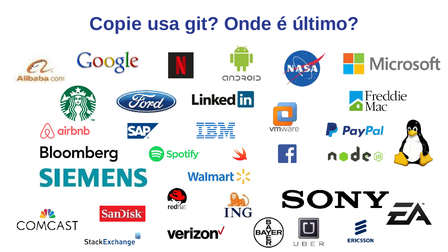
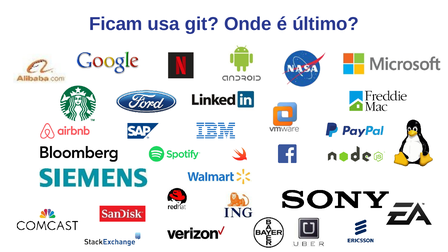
Copie: Copie -> Ficam (116, 24)
